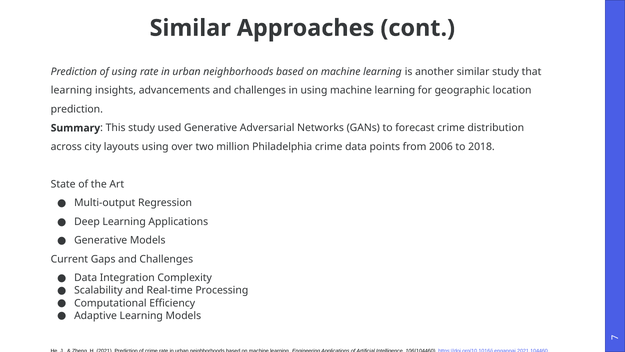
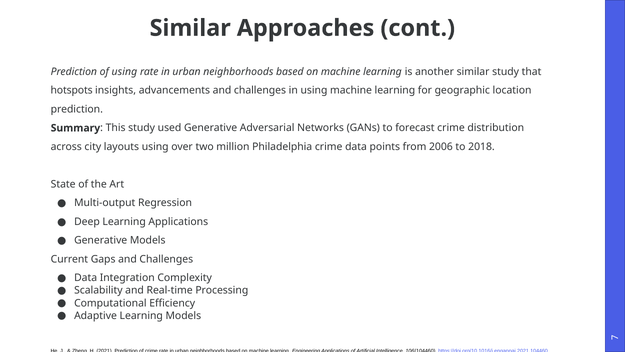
learning: learning -> hotspots (72, 90)
